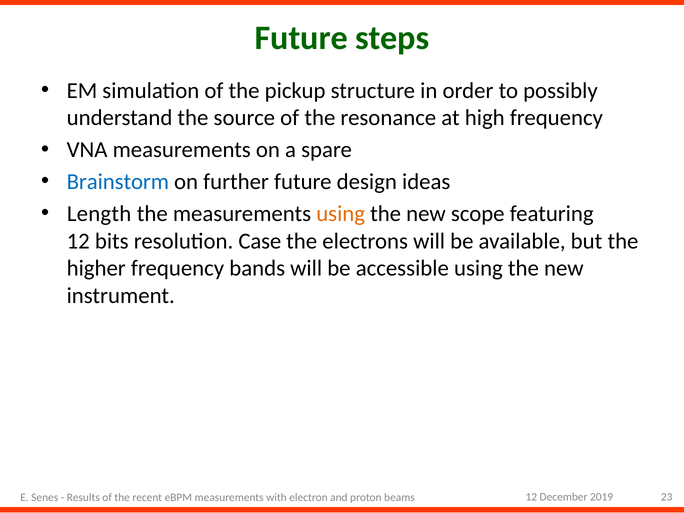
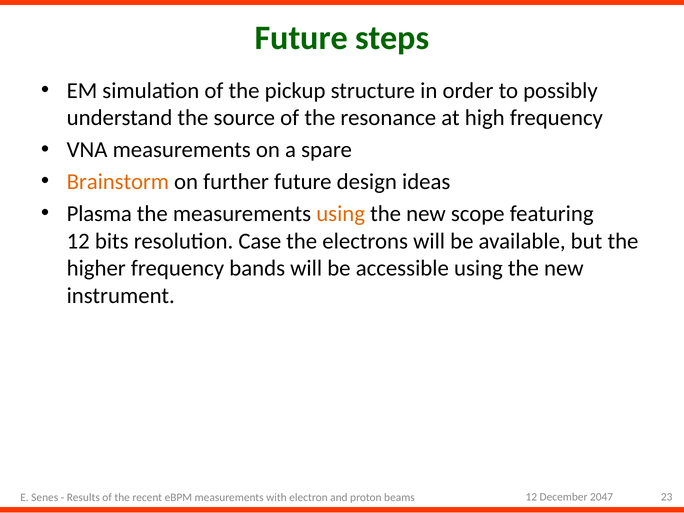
Brainstorm colour: blue -> orange (118, 182)
Length: Length -> Plasma (99, 214)
2019: 2019 -> 2047 (602, 497)
